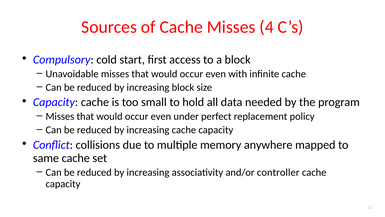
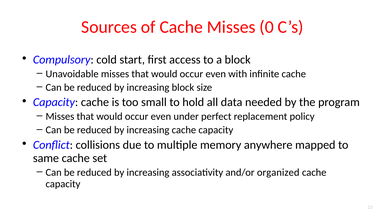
4: 4 -> 0 (267, 27)
controller: controller -> organized (278, 172)
